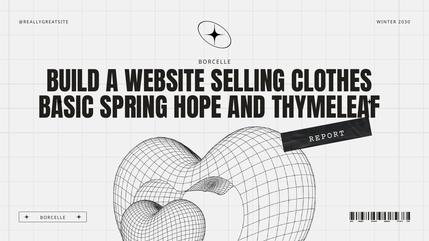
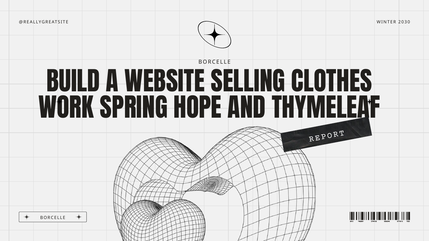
BASIC: BASIC -> WORK (66, 109)
